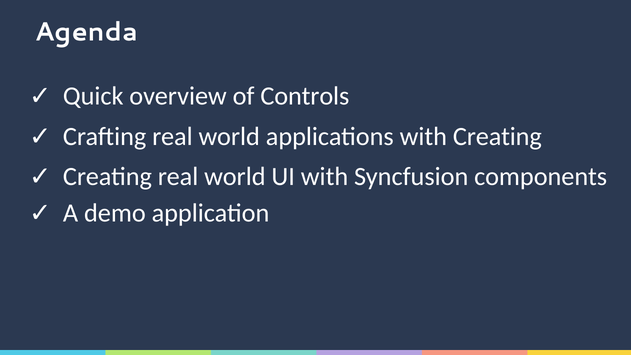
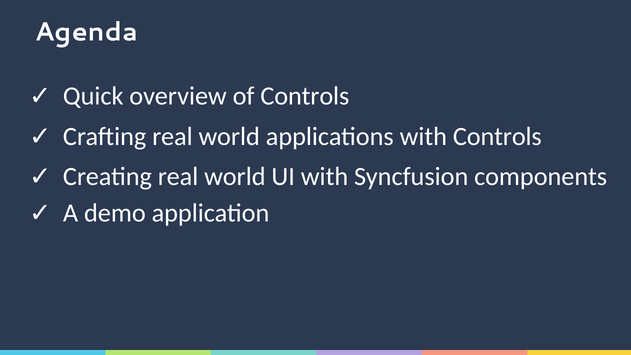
with Creating: Creating -> Controls (497, 137)
